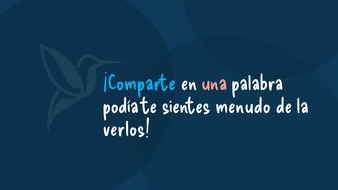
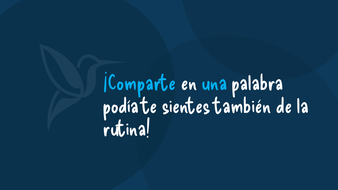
una colour: pink -> light blue (214, 83)
menudo: menudo -> también (243, 106)
verlos: verlos -> rutina (127, 129)
